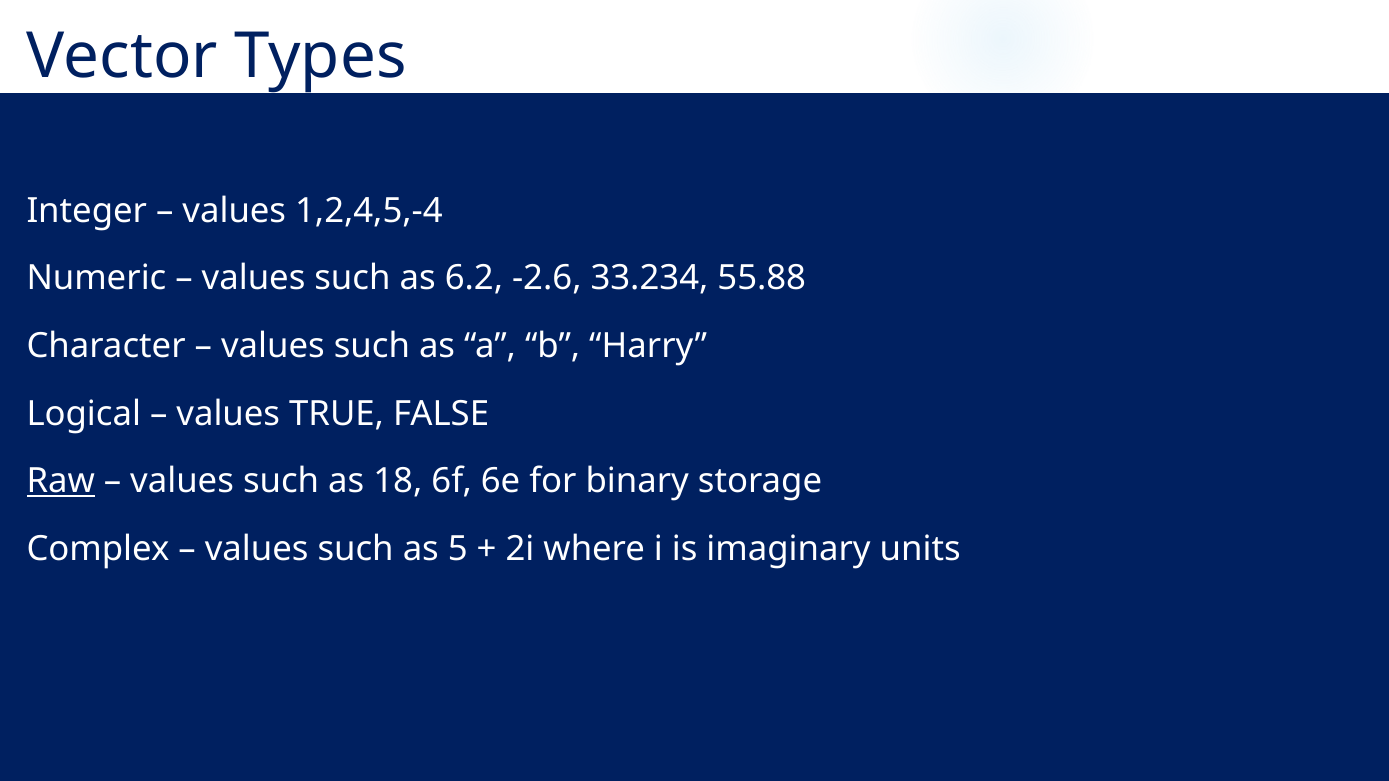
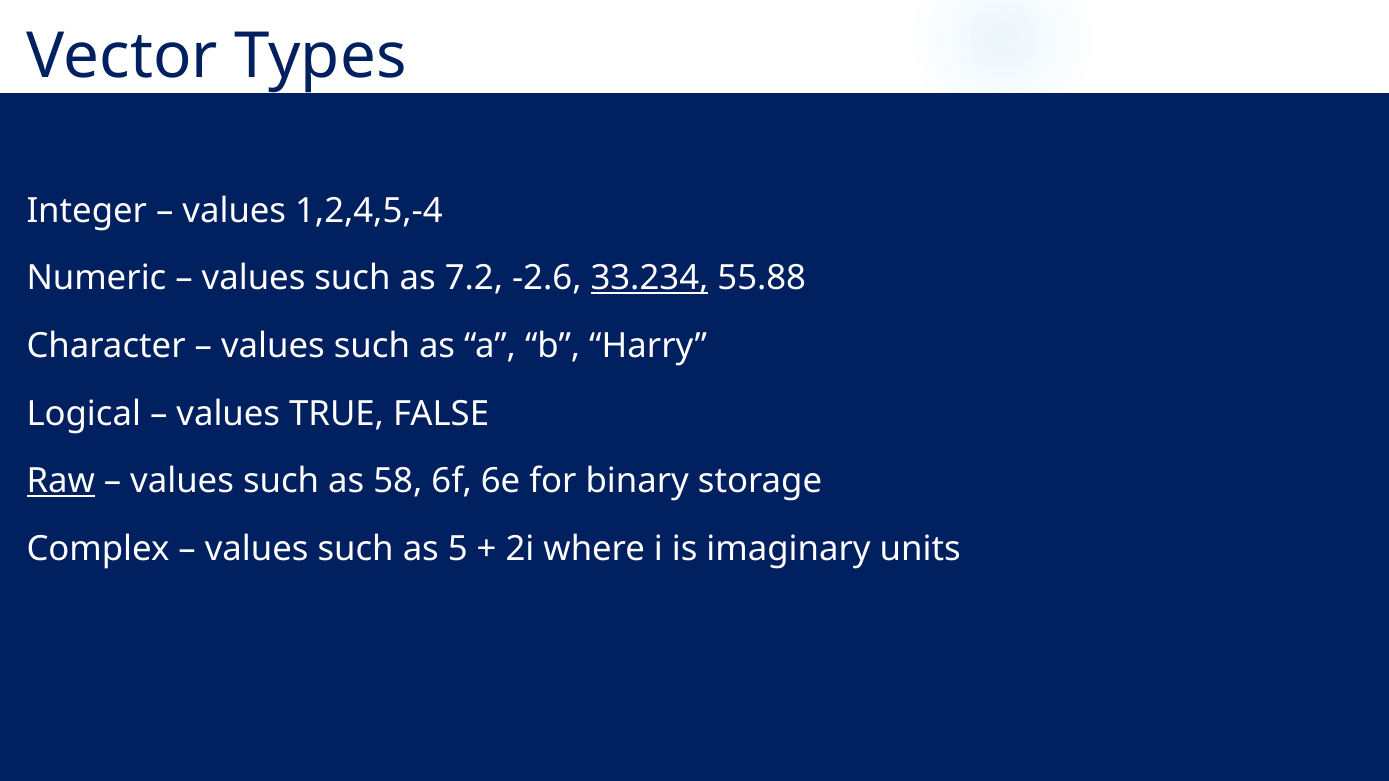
6.2: 6.2 -> 7.2 (474, 278)
33.234 underline: none -> present (649, 278)
18: 18 -> 58 (398, 482)
